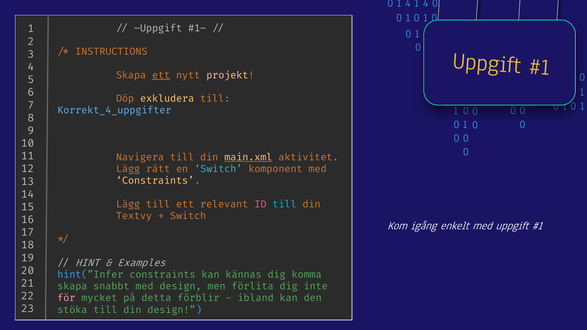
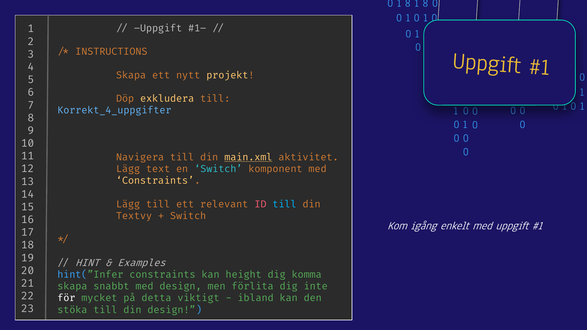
0 1 4: 4 -> 8 (408, 3)
4: 4 -> 8 (425, 3)
ett underline: present -> none (161, 75)
rätt: rätt -> text (158, 169)
kännas: kännas -> height (244, 275)
för colour: pink -> white (66, 298)
förblir: förblir -> viktigt (198, 298)
